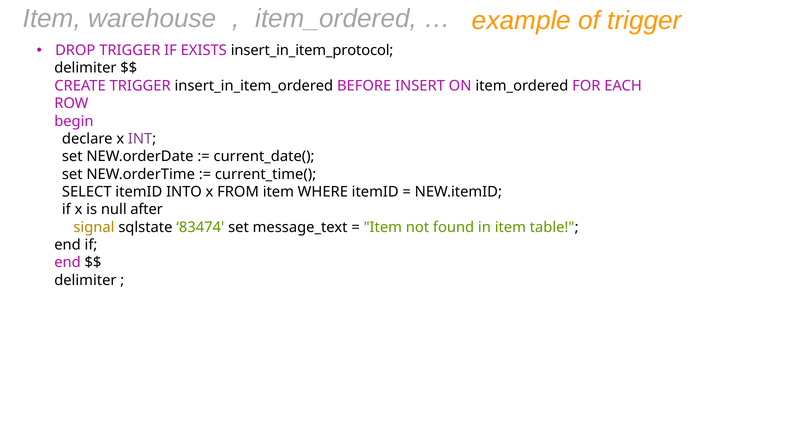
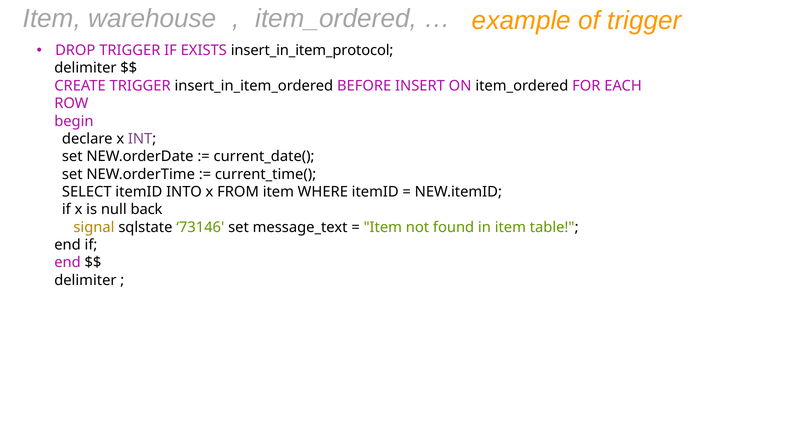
after: after -> back (147, 210)
83474: 83474 -> 73146 (200, 227)
